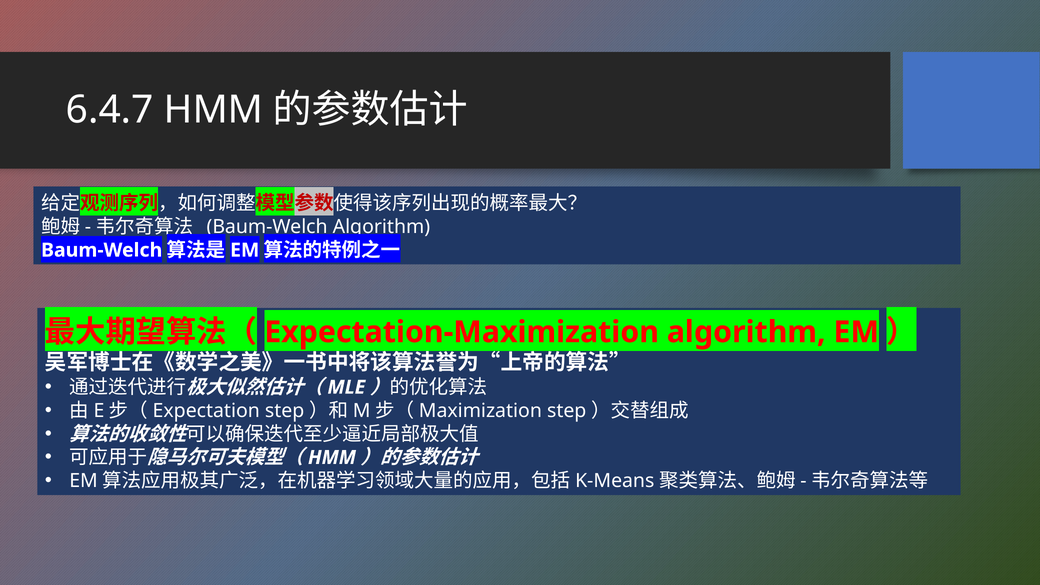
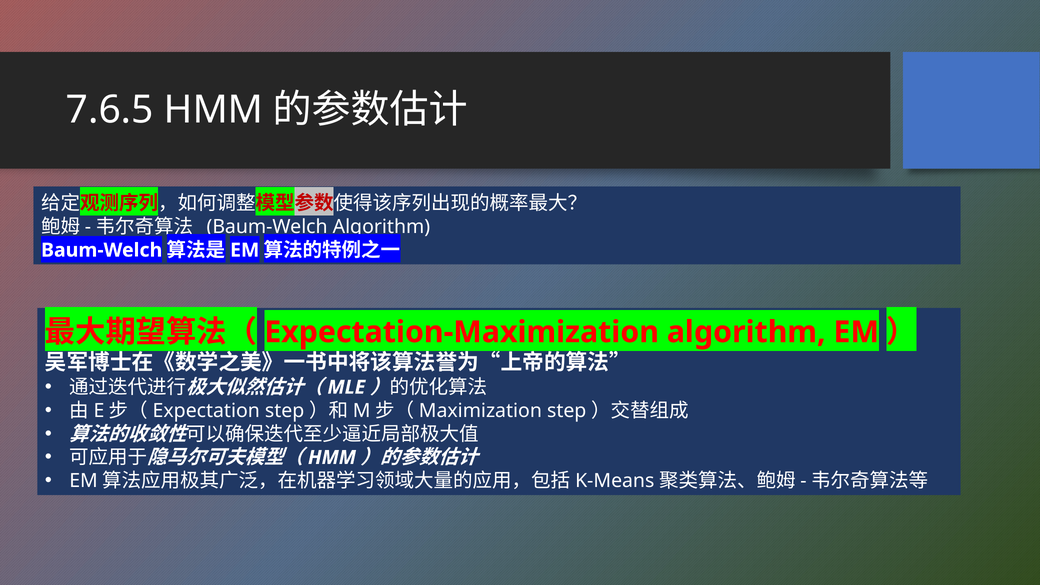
6.4.7: 6.4.7 -> 7.6.5 (110, 110)
